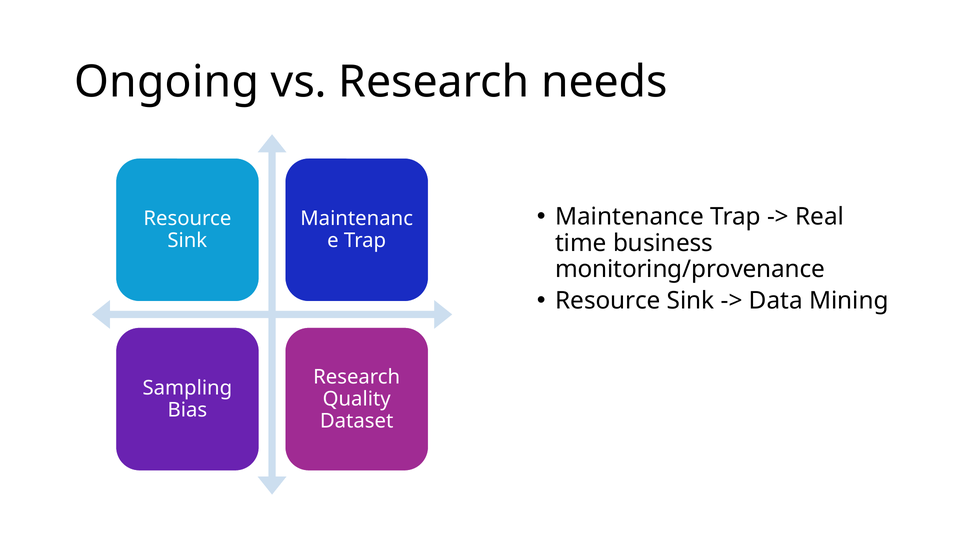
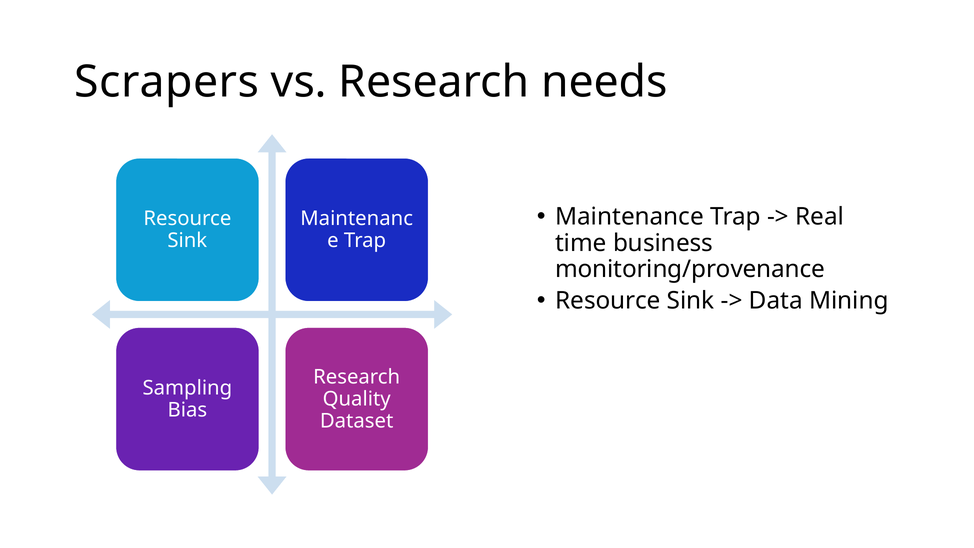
Ongoing: Ongoing -> Scrapers (167, 82)
